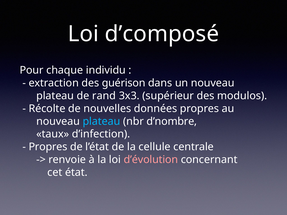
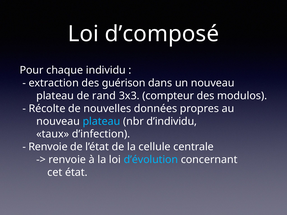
supérieur: supérieur -> compteur (168, 96)
d’nombre: d’nombre -> d’individu (172, 121)
Propres: Propres -> Renvoie (48, 147)
d’évolution colour: pink -> light blue (151, 160)
